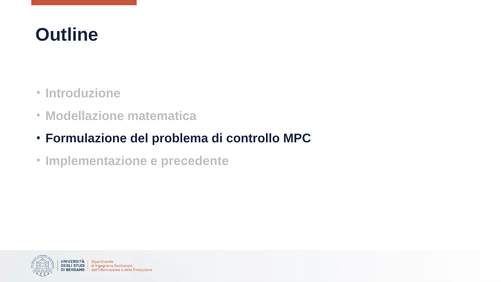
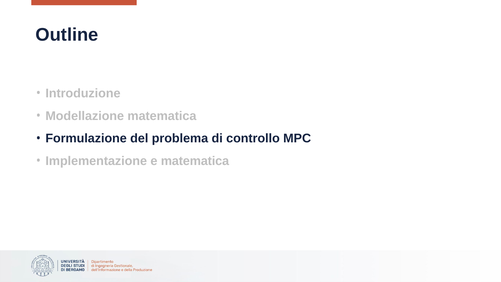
e precedente: precedente -> matematica (195, 161)
